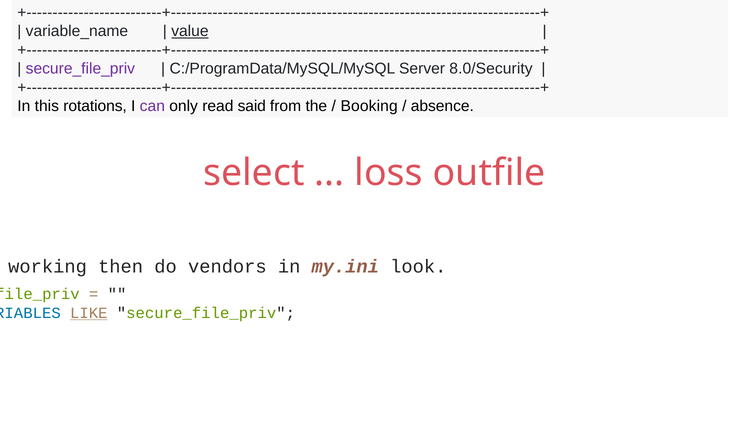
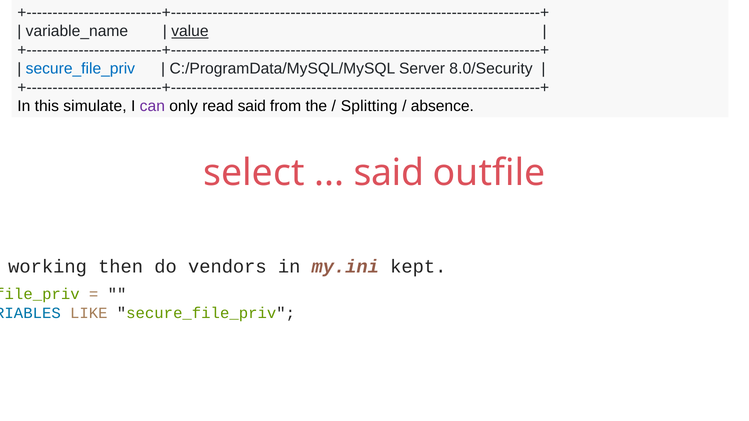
secure_file_priv colour: purple -> blue (80, 69)
rotations: rotations -> simulate (95, 106)
Booking: Booking -> Splitting (369, 106)
loss: loss -> said (389, 173)
look: look -> kept (418, 267)
LIKE underline: present -> none (89, 313)
